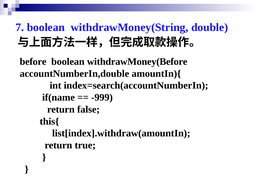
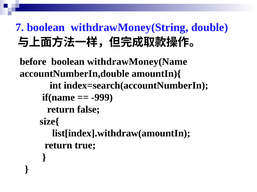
withdrawMoney(Before: withdrawMoney(Before -> withdrawMoney(Name (137, 62)
this{: this{ -> size{ (49, 122)
